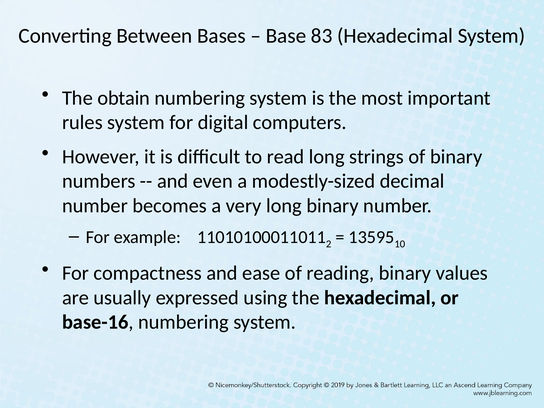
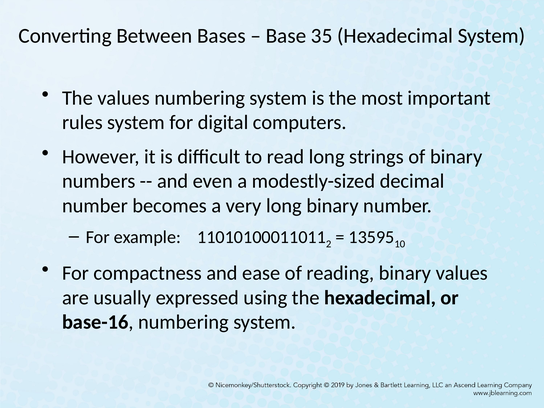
83: 83 -> 35 (322, 36)
The obtain: obtain -> values (124, 98)
